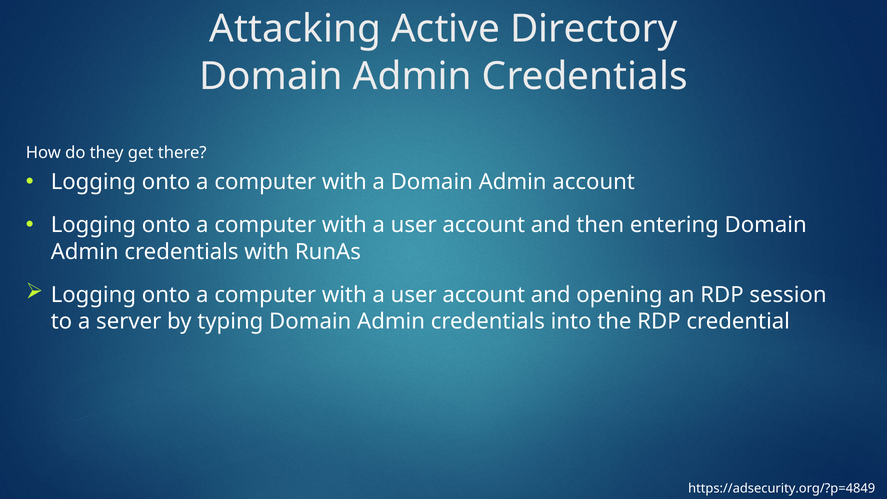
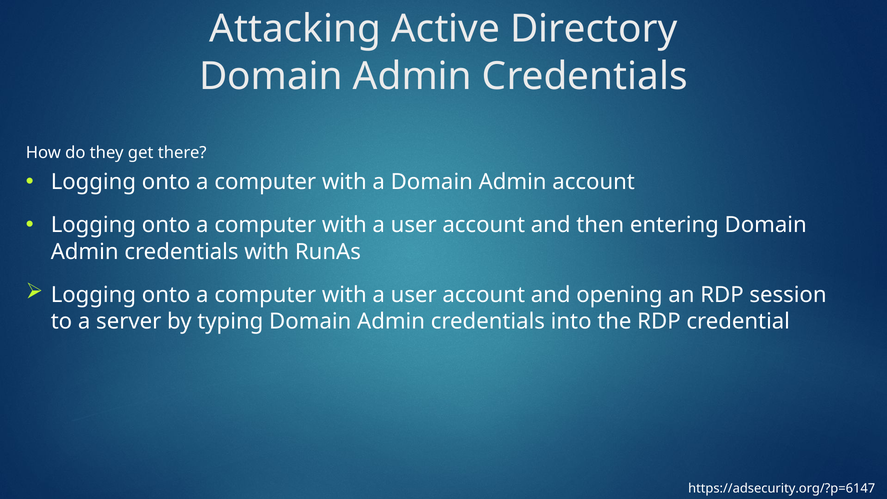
https://adsecurity.org/?p=4849: https://adsecurity.org/?p=4849 -> https://adsecurity.org/?p=6147 (782, 488)
